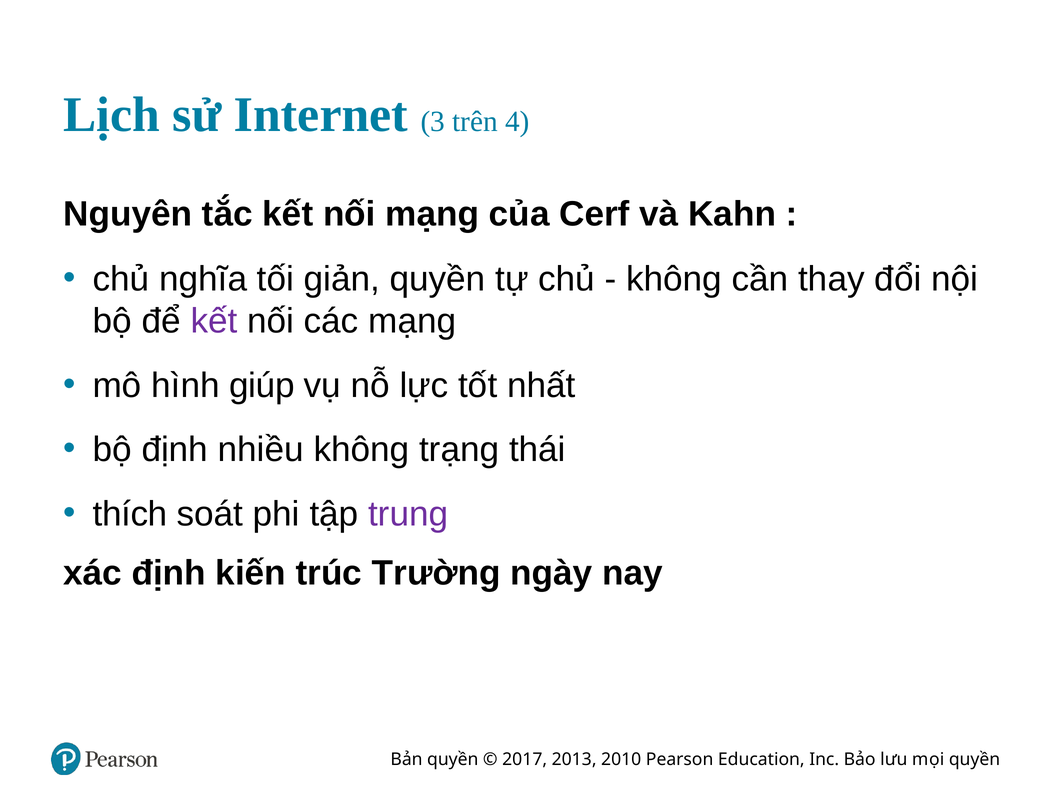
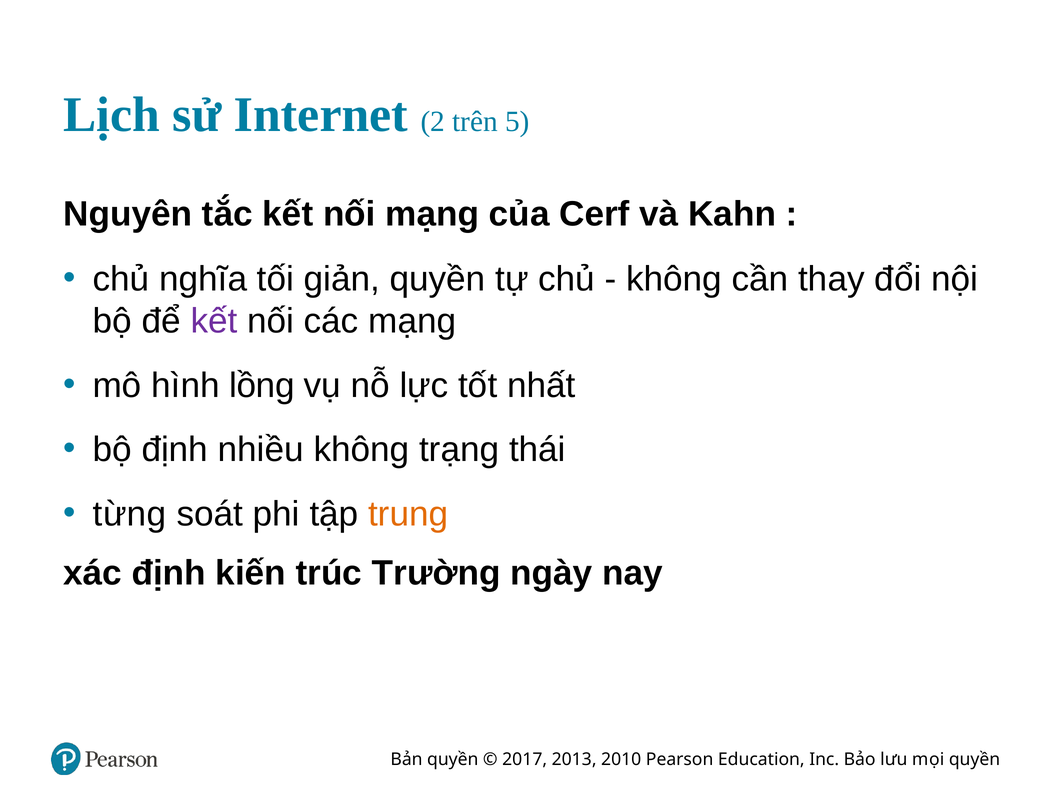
3: 3 -> 2 (433, 121)
4: 4 -> 5 (517, 121)
giúp: giúp -> lồng (262, 385)
thích: thích -> từng (130, 513)
trung colour: purple -> orange (408, 513)
